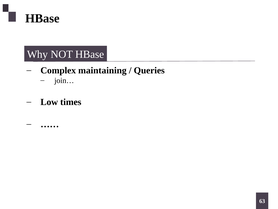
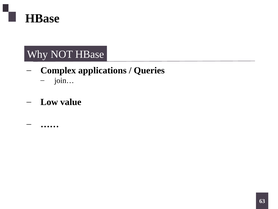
maintaining: maintaining -> applications (102, 70)
times: times -> value (71, 102)
